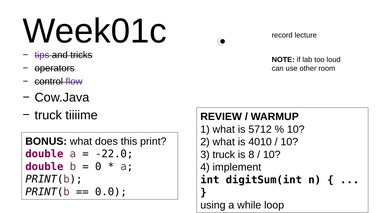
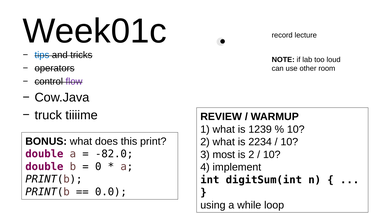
tips colour: purple -> blue (42, 55)
5712: 5712 -> 1239 (260, 129)
4010: 4010 -> 2234 (260, 142)
-22.0: -22.0 -> -82.0 (114, 154)
3 truck: truck -> most (224, 155)
is 8: 8 -> 2 (251, 155)
